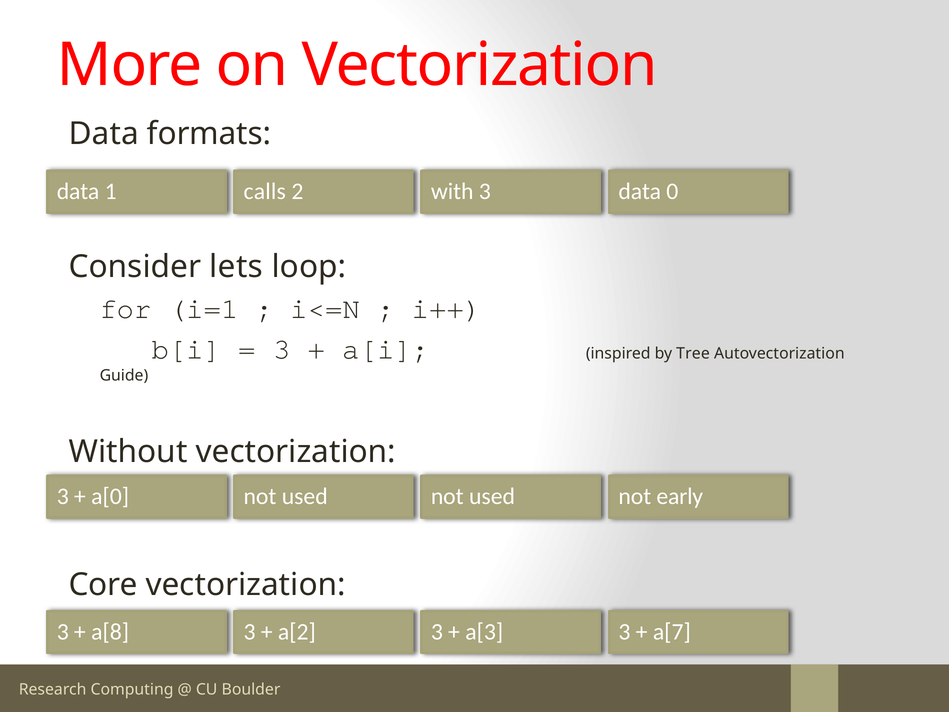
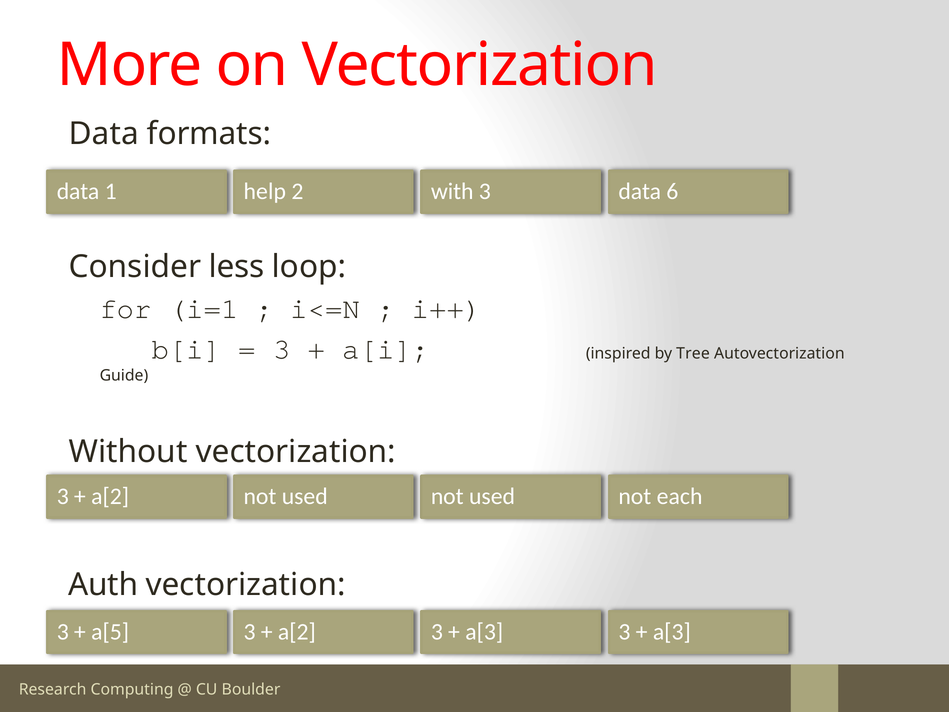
calls: calls -> help (265, 191)
0: 0 -> 6 (672, 191)
lets: lets -> less (237, 267)
a[0: a[0 -> a[2 (110, 496)
early: early -> each (680, 496)
Core: Core -> Auth (103, 585)
a[8: a[8 -> a[5 (110, 632)
a[7: a[7 -> a[3 (672, 632)
